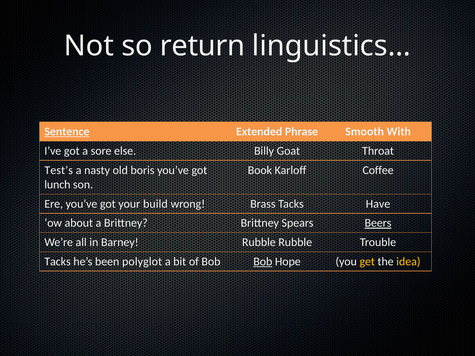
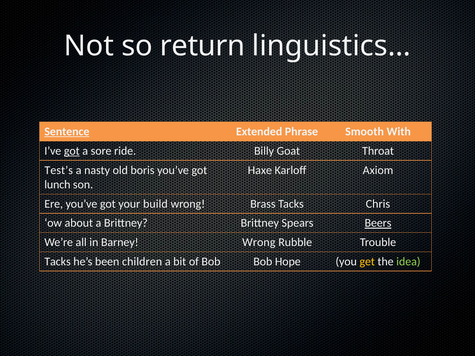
got underline: none -> present (72, 151)
else: else -> ride (125, 151)
Book: Book -> Haxe (260, 170)
Coffee: Coffee -> Axiom (378, 170)
Have: Have -> Chris (378, 204)
Barney Rubble: Rubble -> Wrong (259, 242)
polyglot: polyglot -> children (142, 262)
Bob underline: present -> none (263, 262)
idea colour: yellow -> light green (408, 262)
